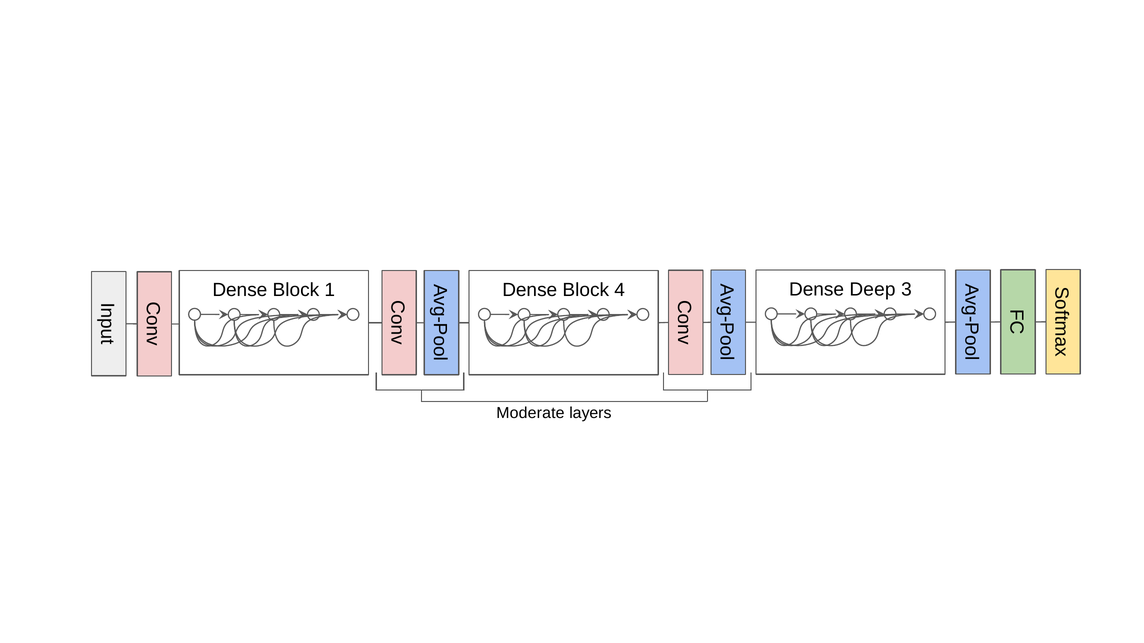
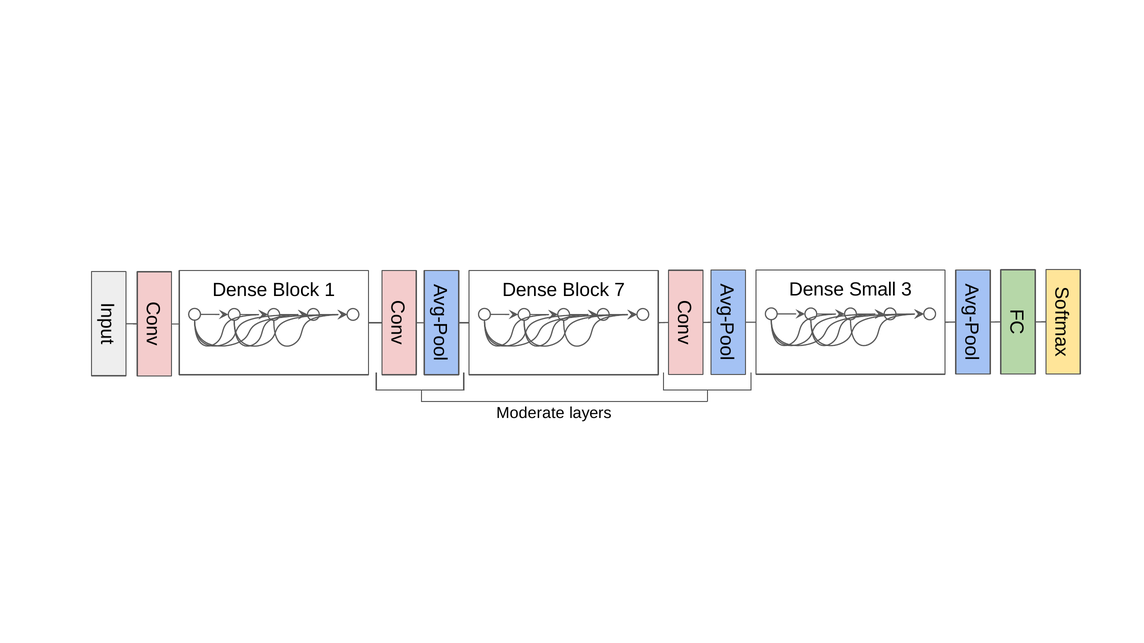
4: 4 -> 7 (620, 290)
Deep: Deep -> Small (873, 289)
